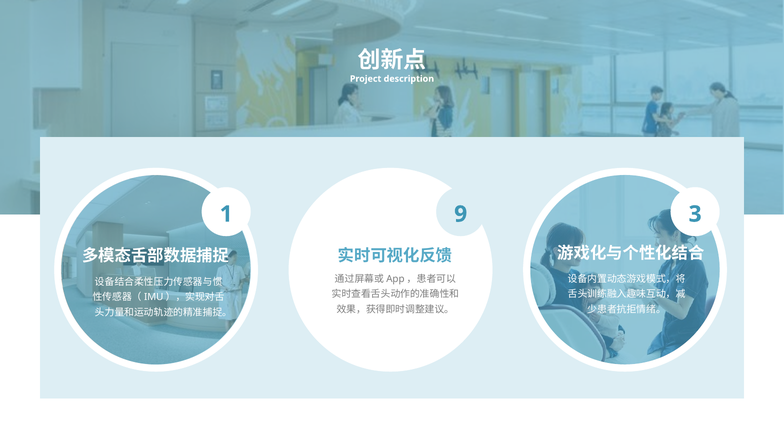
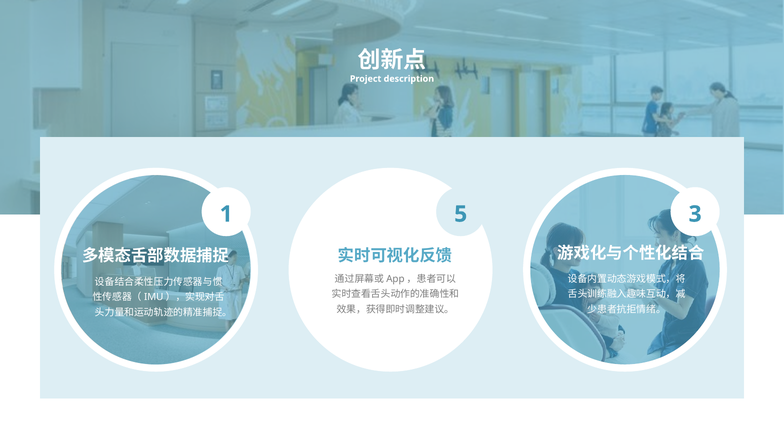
9: 9 -> 5 (461, 214)
